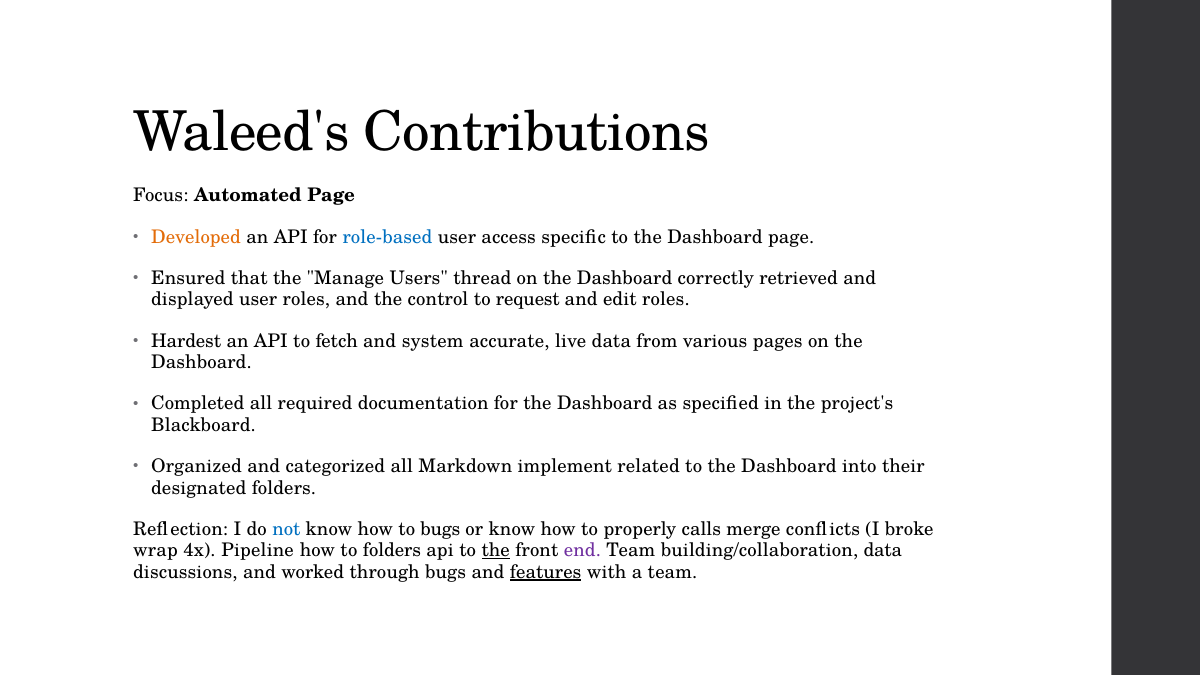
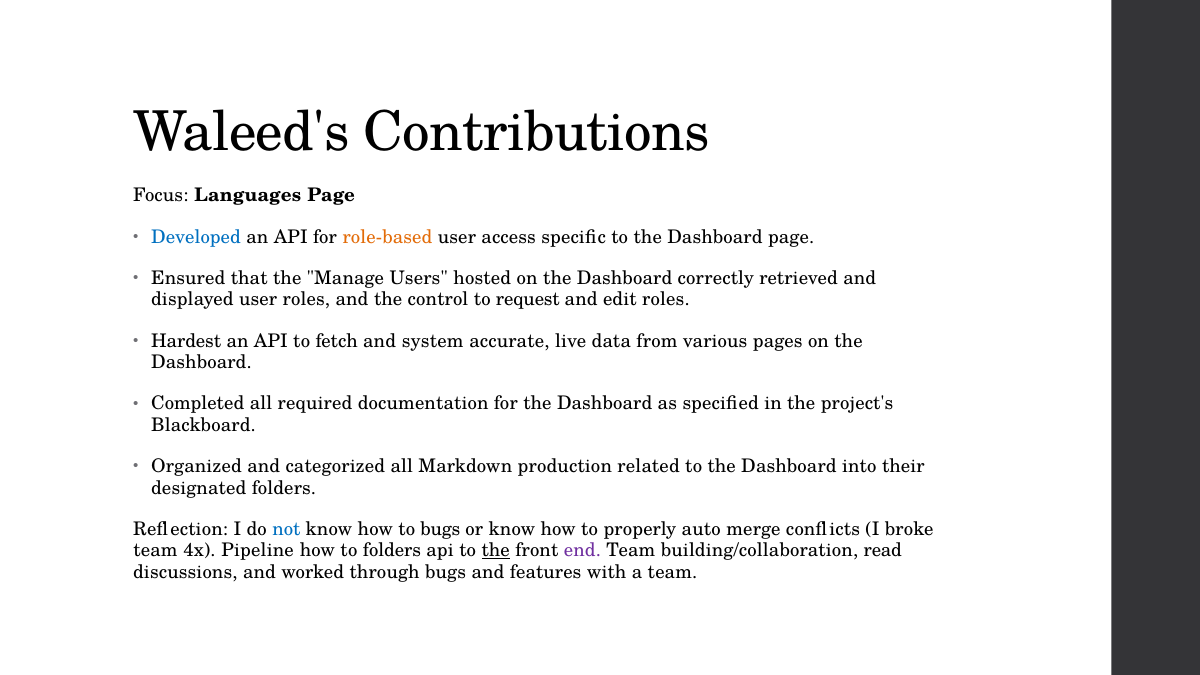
Automated: Automated -> Languages (248, 195)
Developed colour: orange -> blue (196, 237)
role-based colour: blue -> orange (387, 237)
thread: thread -> hosted (482, 278)
implement: implement -> production (565, 466)
calls: calls -> auto (701, 529)
wrap: wrap -> team (155, 551)
building/collaboration data: data -> read (883, 551)
features underline: present -> none (546, 572)
